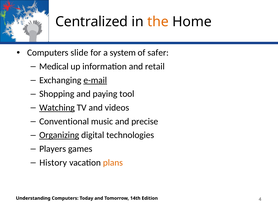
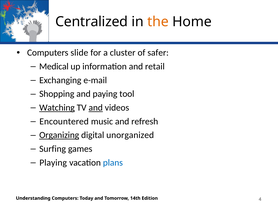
system: system -> cluster (123, 53)
e-mail underline: present -> none (95, 80)
and underline: none -> present (96, 107)
Conventional: Conventional -> Encountered (64, 121)
precise: precise -> refresh (145, 121)
technologies: technologies -> unorganized (130, 135)
Players: Players -> Surfing (53, 149)
History: History -> Playing (53, 162)
plans colour: orange -> blue (113, 162)
